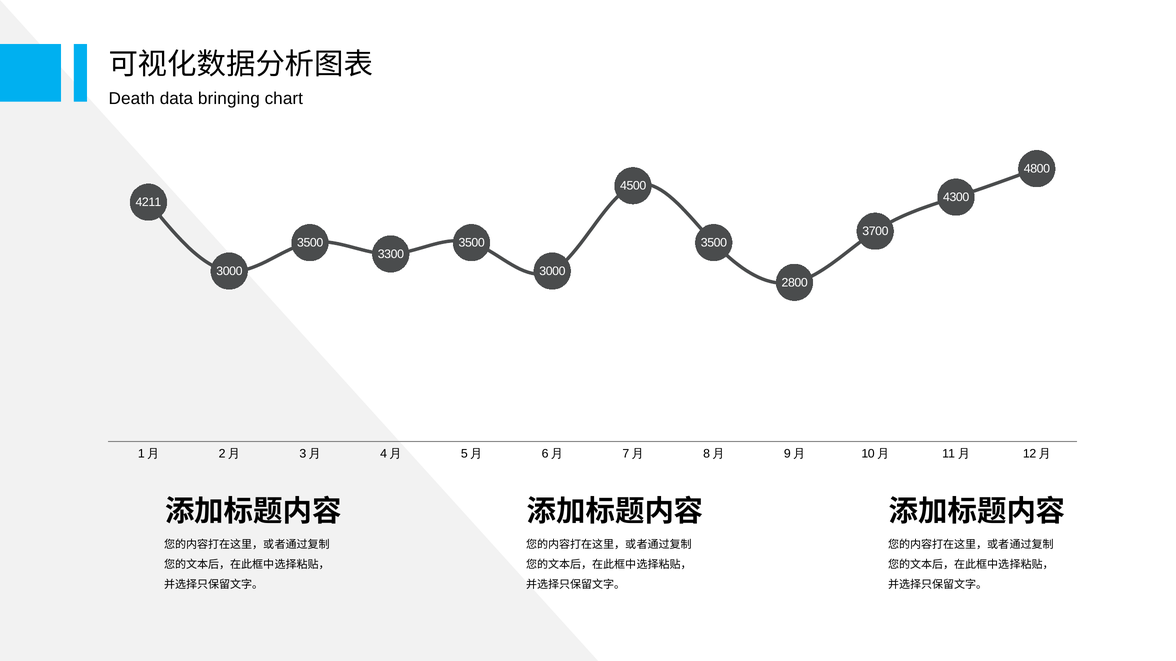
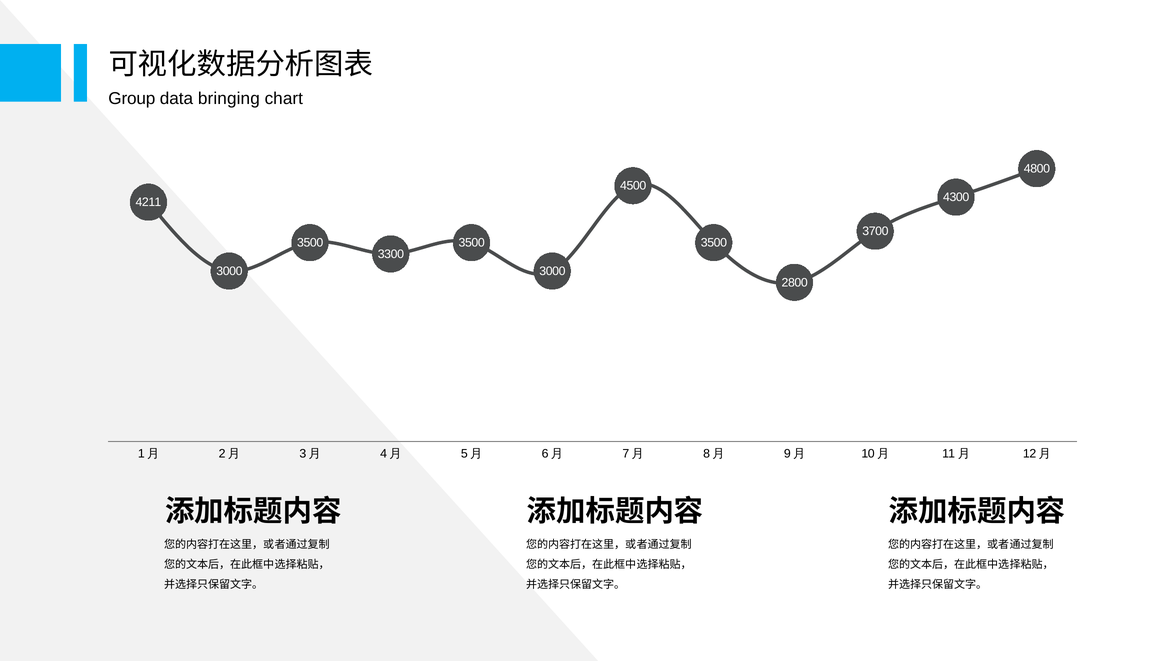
Death: Death -> Group (132, 99)
